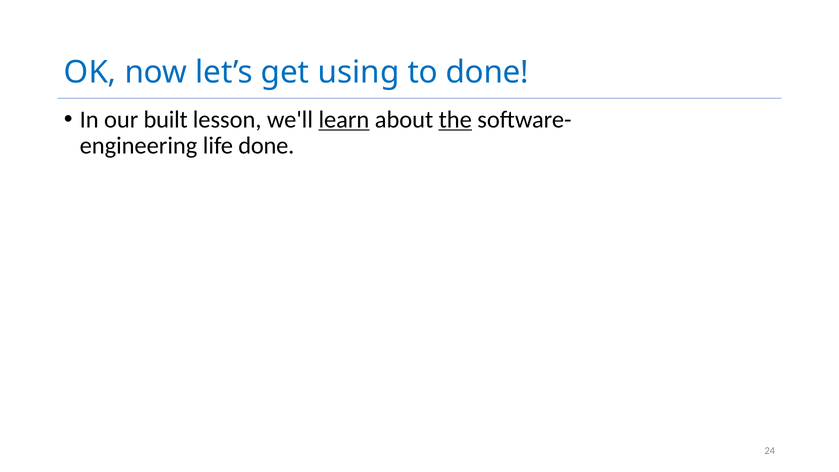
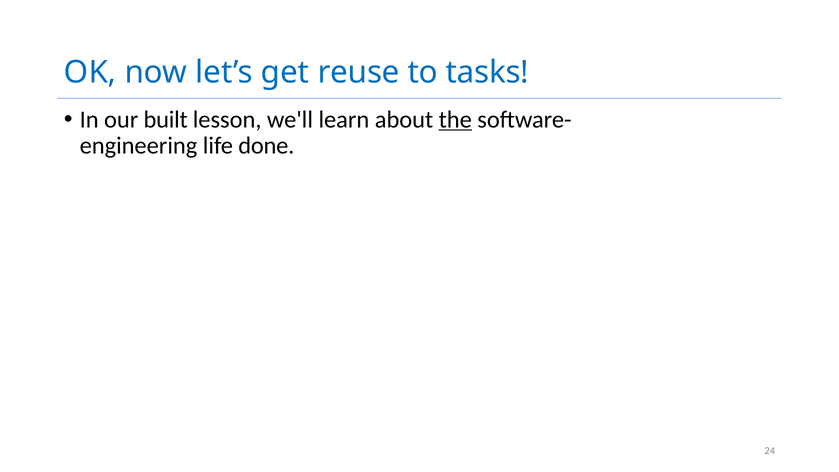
using: using -> reuse (359, 72)
to done: done -> tasks (487, 72)
learn underline: present -> none (344, 119)
